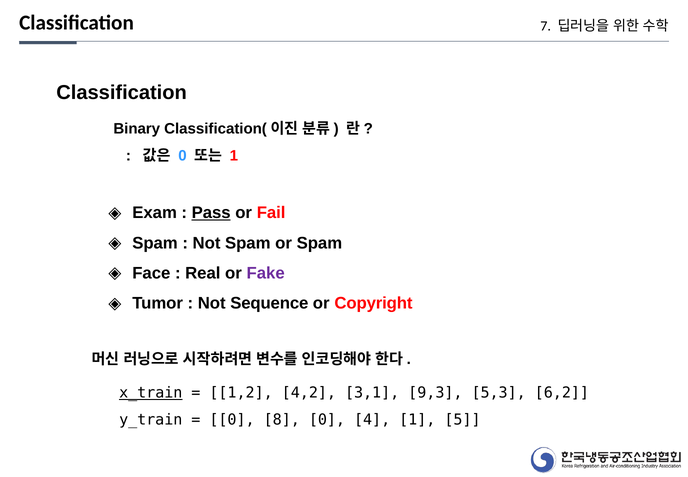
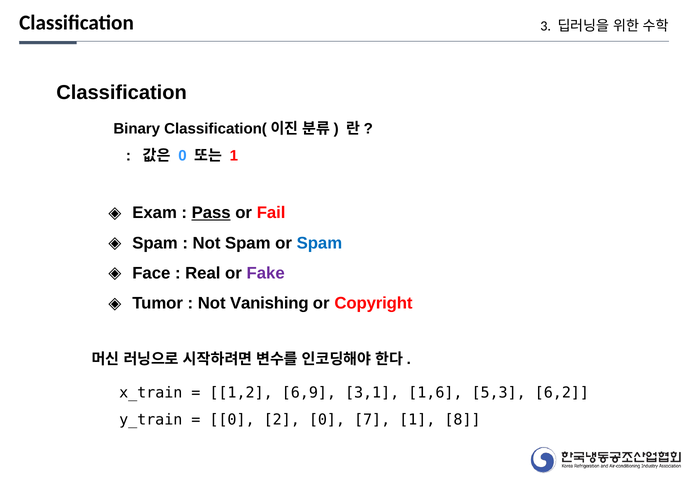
7: 7 -> 3 (546, 26)
Spam colour: black -> blue (319, 243)
Sequence: Sequence -> Vanishing (269, 303)
x_train underline: present -> none (151, 392)
4,2: 4,2 -> 6,9 (309, 392)
9,3: 9,3 -> 1,6 (435, 392)
8: 8 -> 2 (282, 419)
4: 4 -> 7 (372, 419)
5: 5 -> 8 (463, 419)
